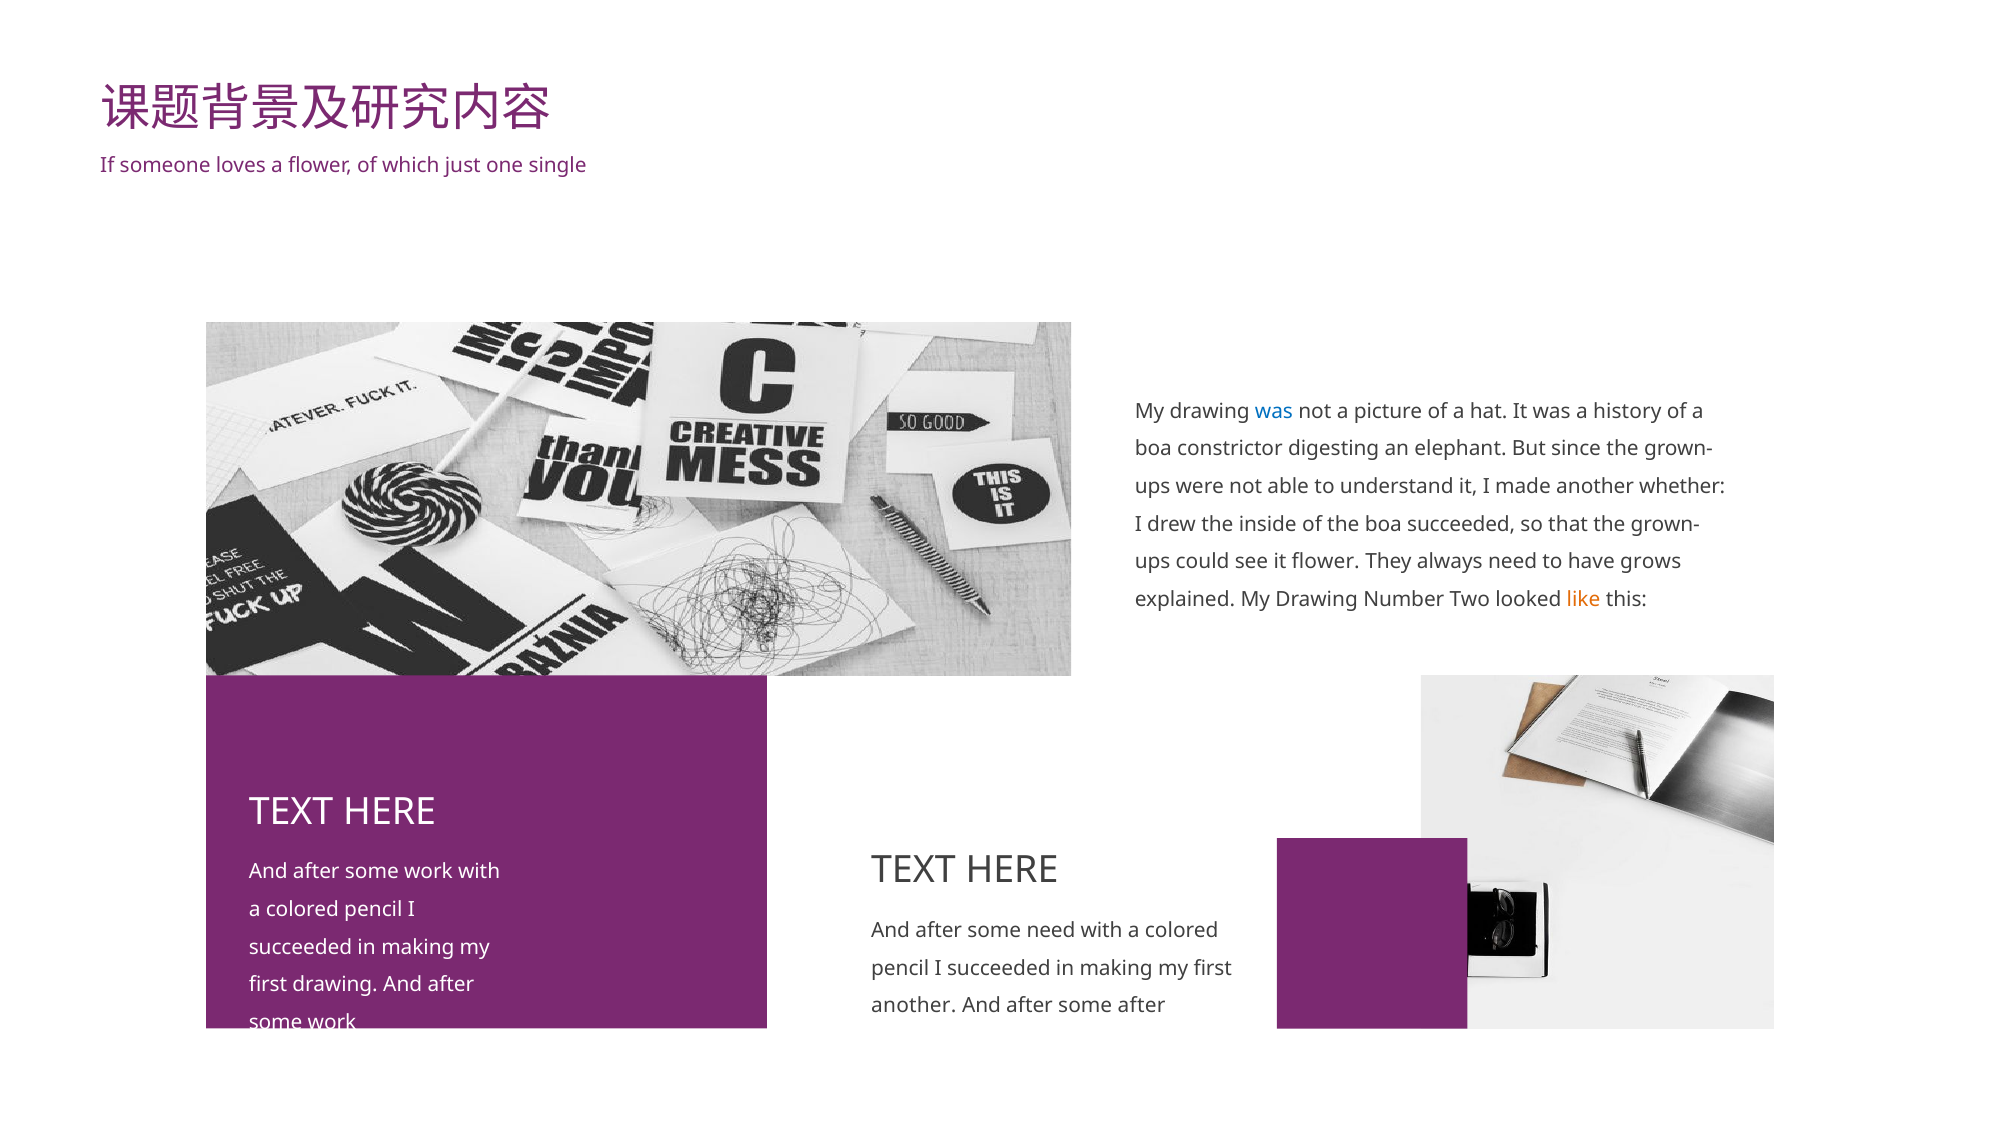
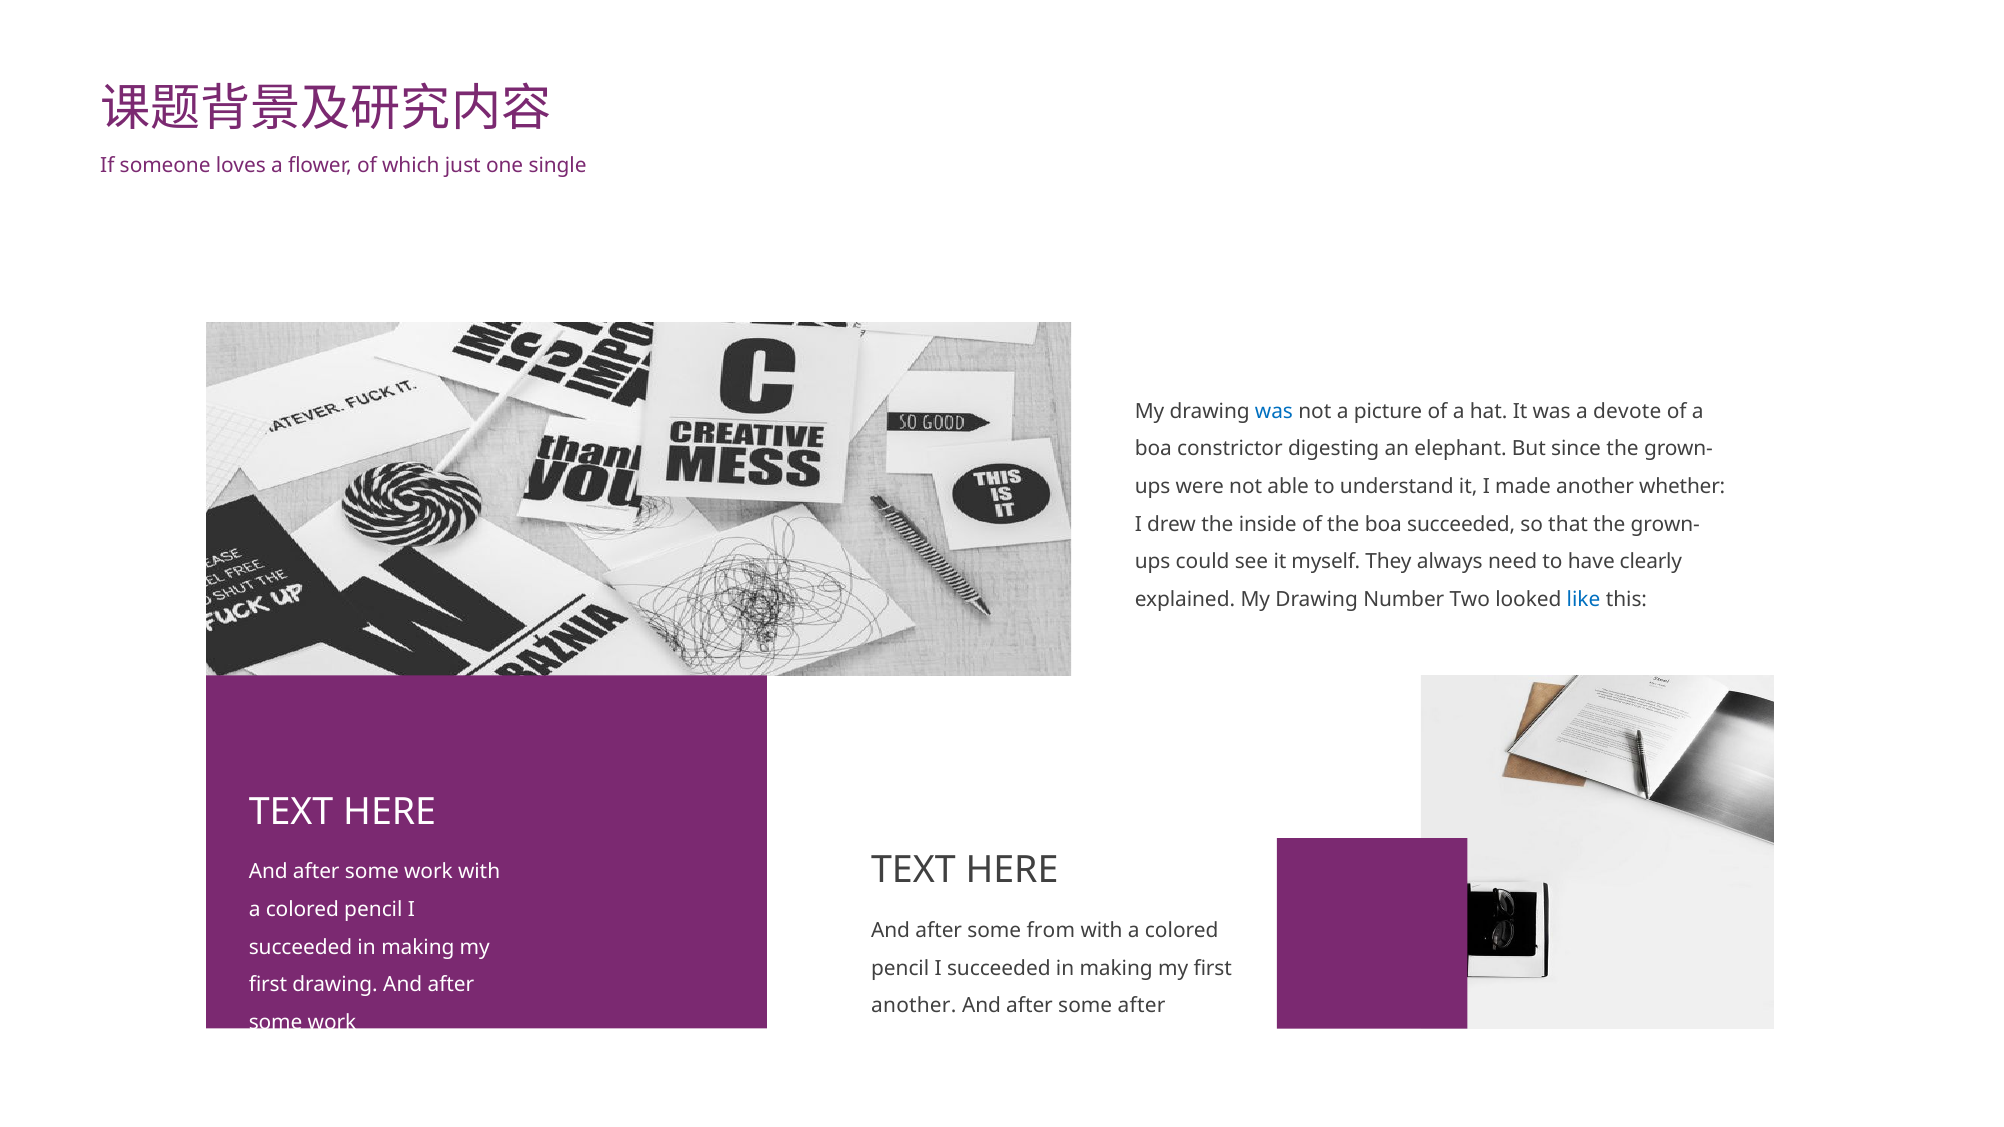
history: history -> devote (1627, 412)
it flower: flower -> myself (1326, 562)
grows: grows -> clearly (1651, 562)
like colour: orange -> blue (1583, 600)
some need: need -> from (1051, 931)
